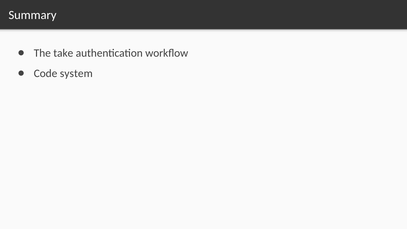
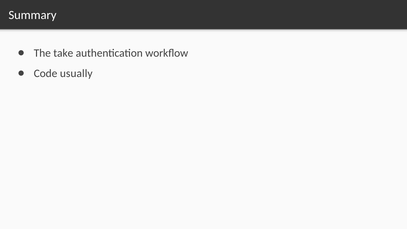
system: system -> usually (76, 73)
